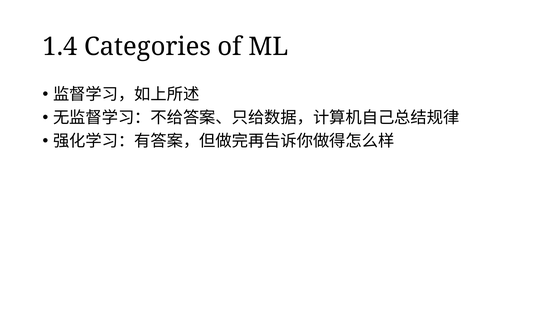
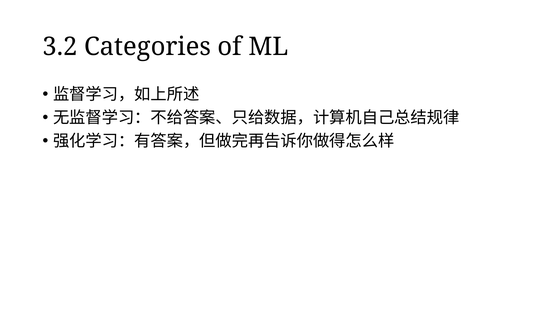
1.4: 1.4 -> 3.2 (60, 47)
